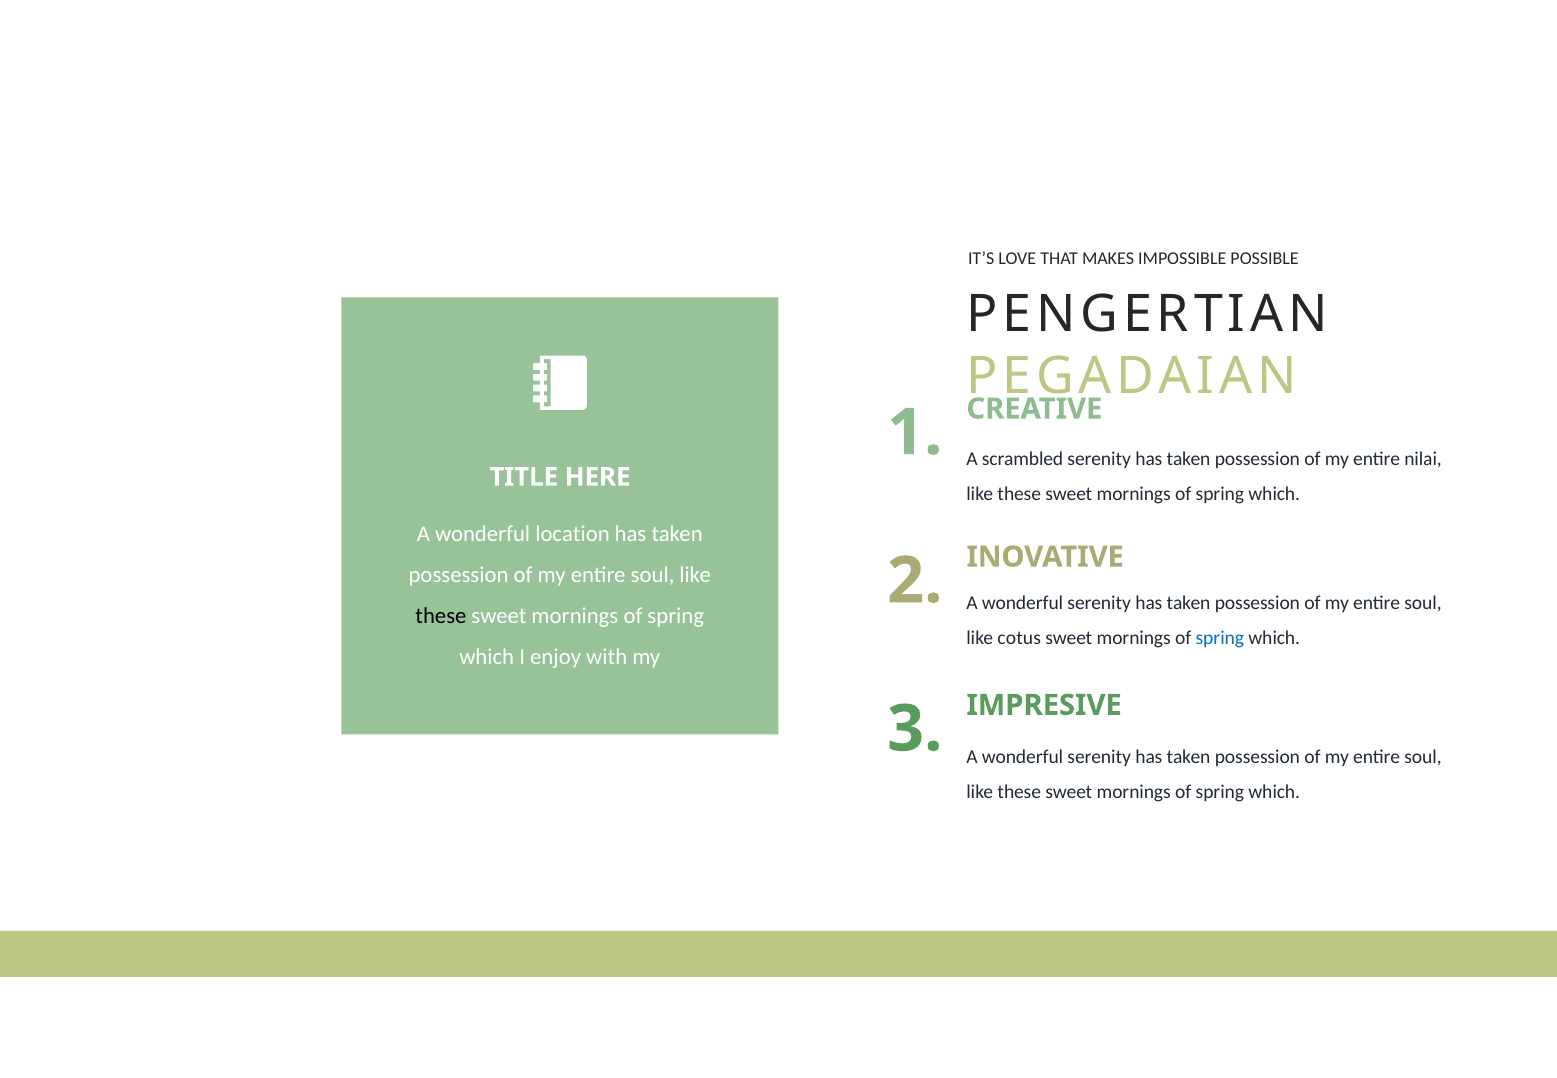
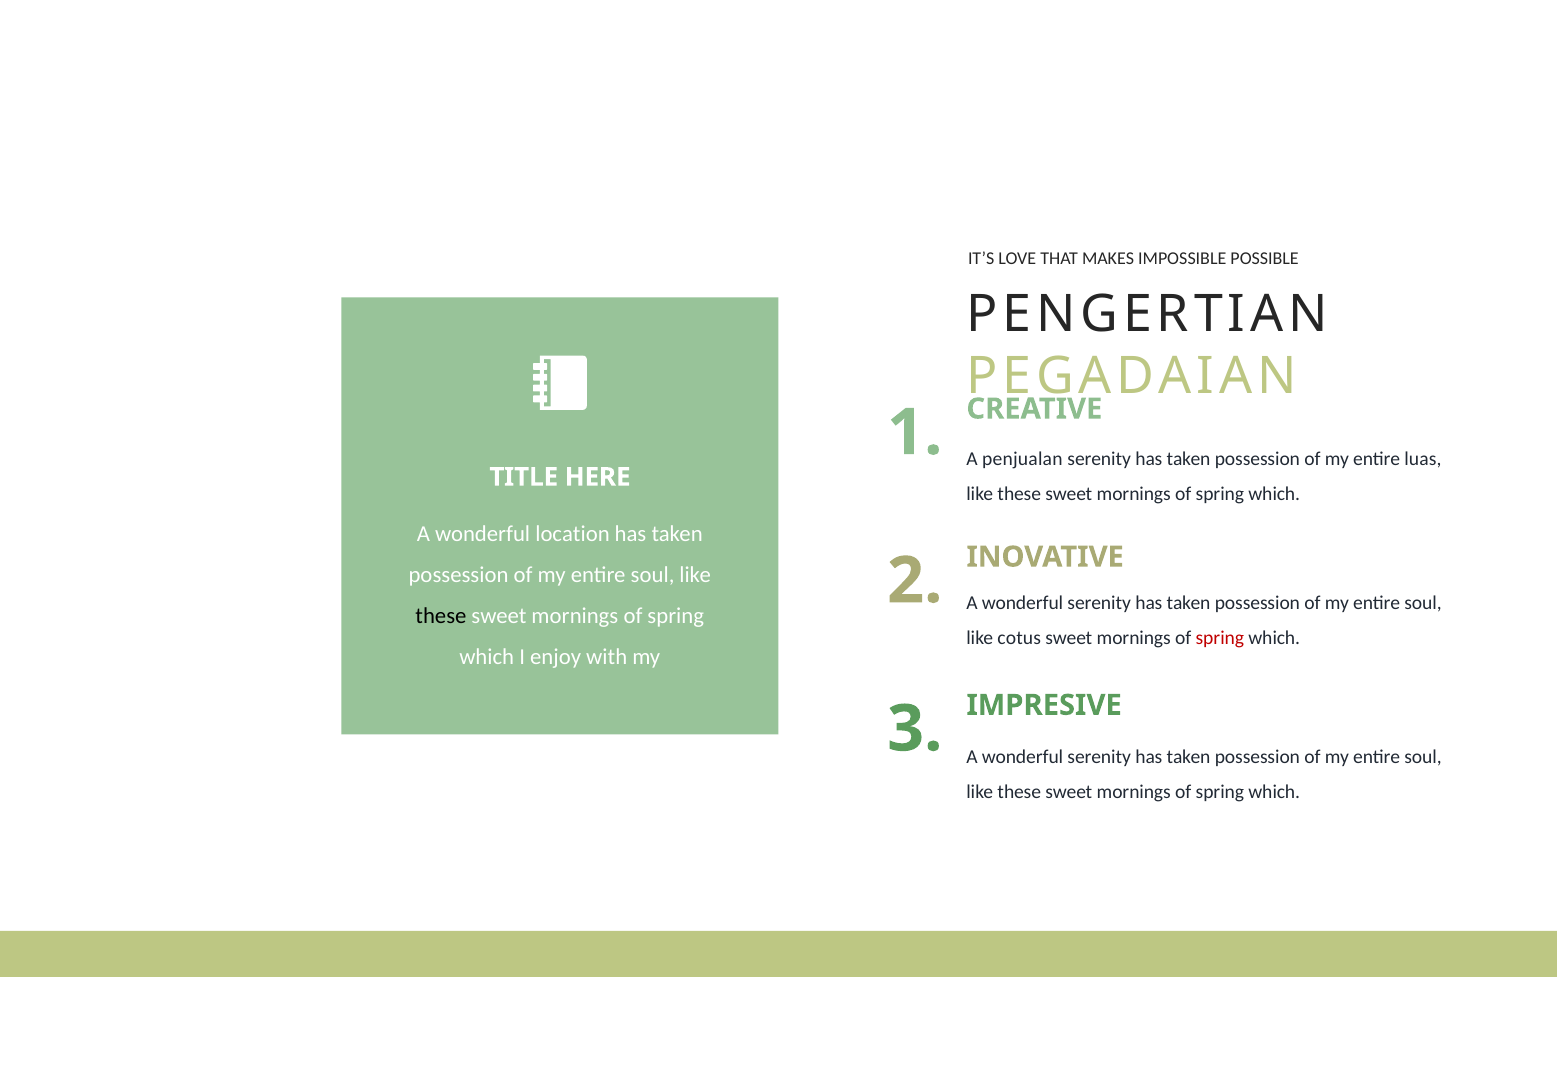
scrambled: scrambled -> penjualan (1022, 459)
nilai: nilai -> luas (1423, 459)
spring colour: blue -> red (1220, 638)
